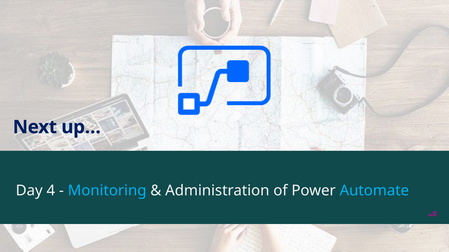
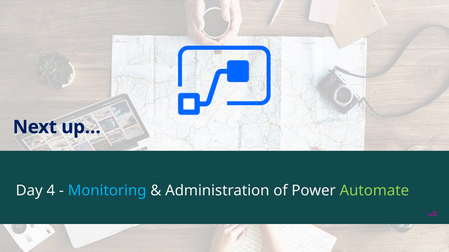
Automate colour: light blue -> light green (374, 191)
